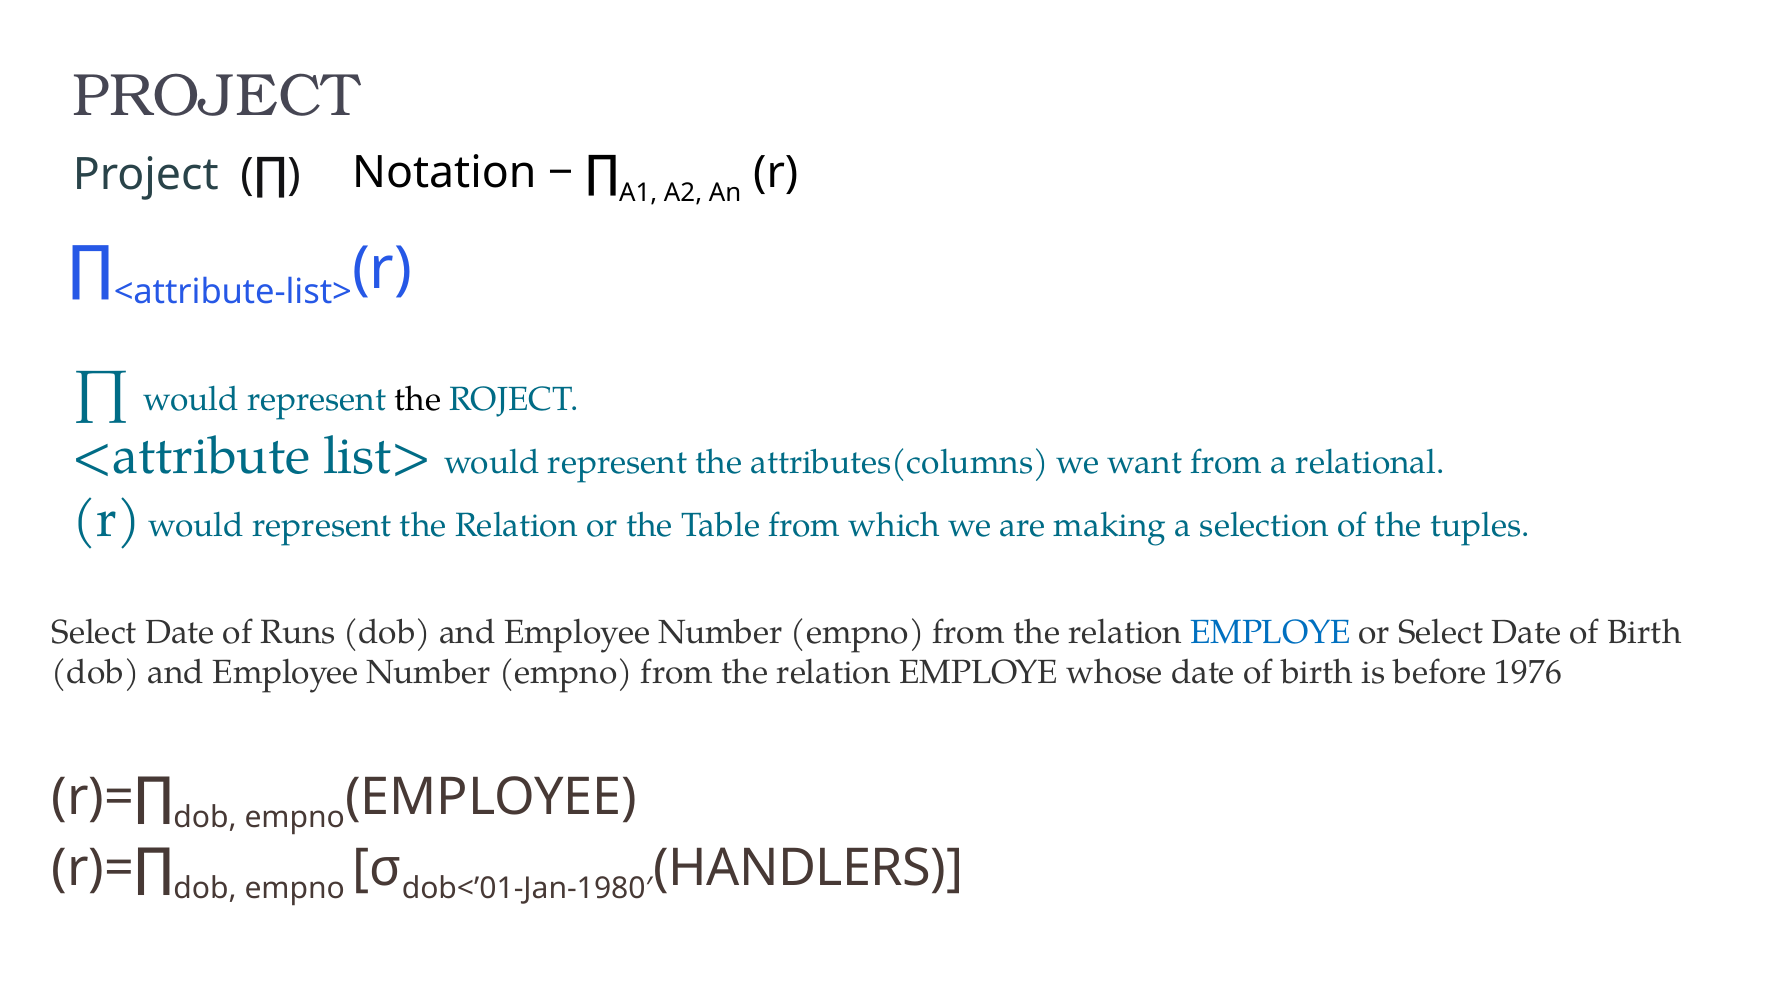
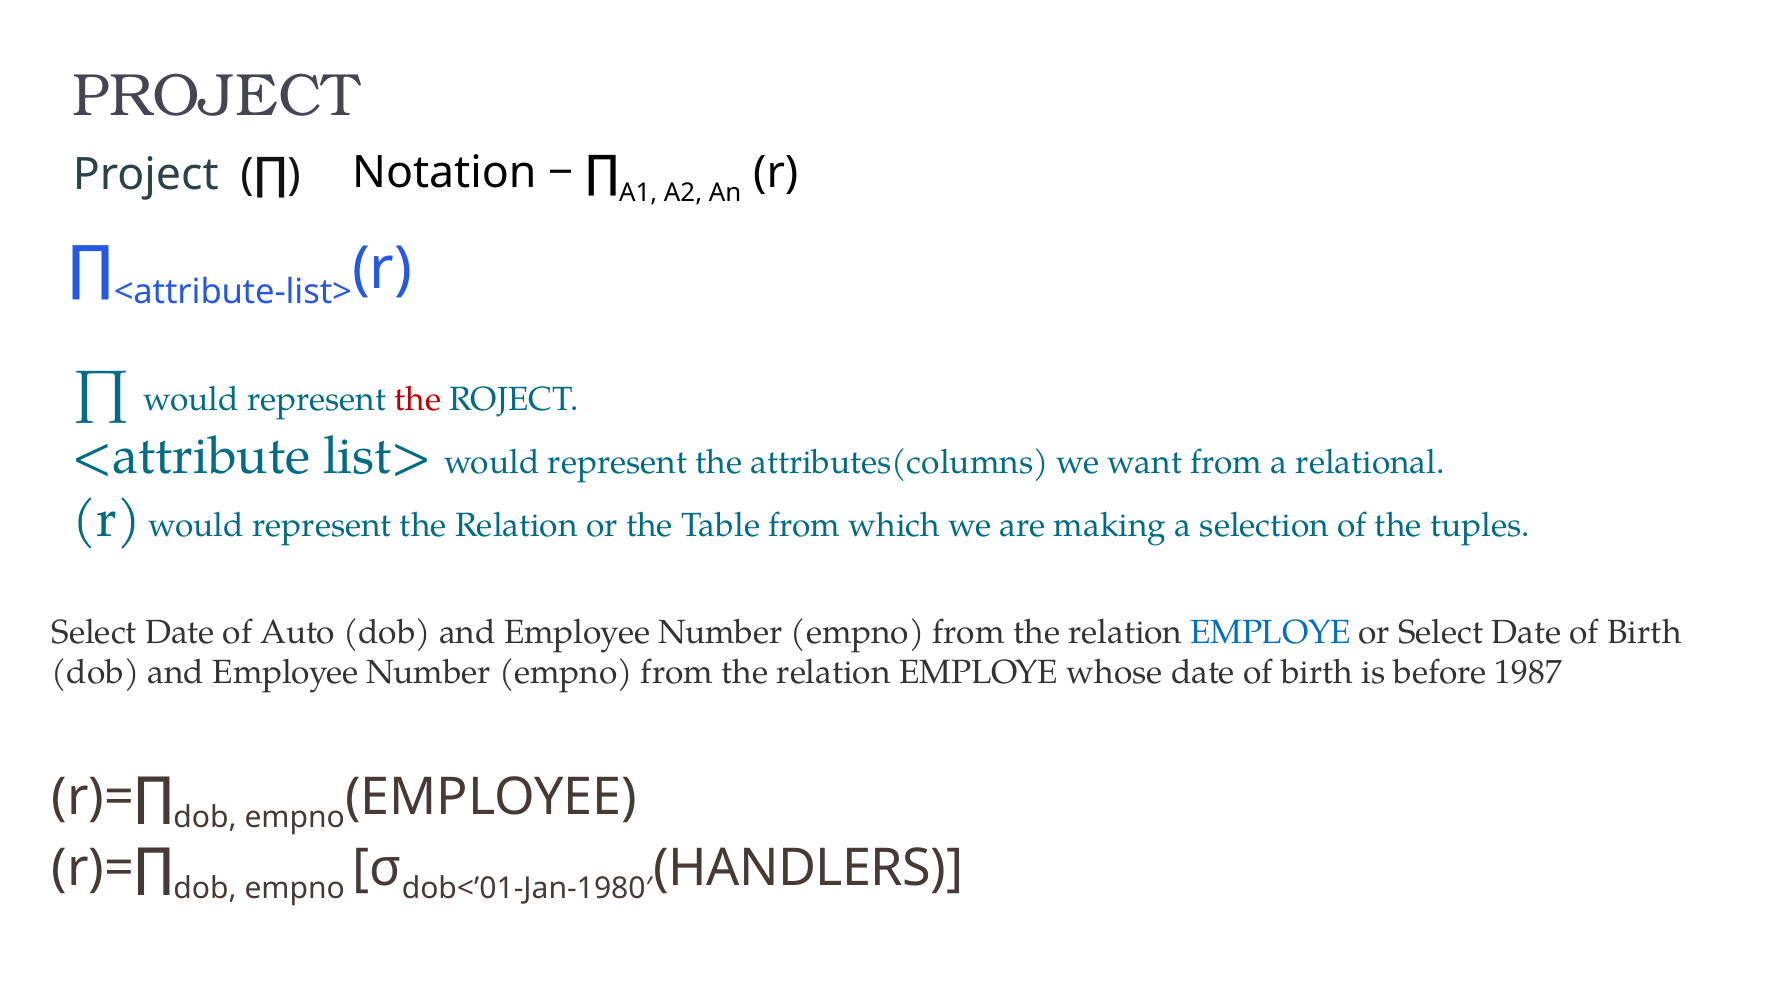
the colour: black -> red (418, 400)
Runs: Runs -> Auto (298, 632)
1976: 1976 -> 1987 (1528, 672)
